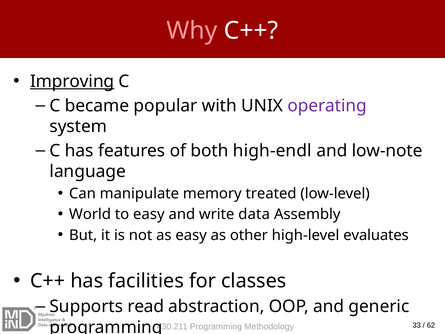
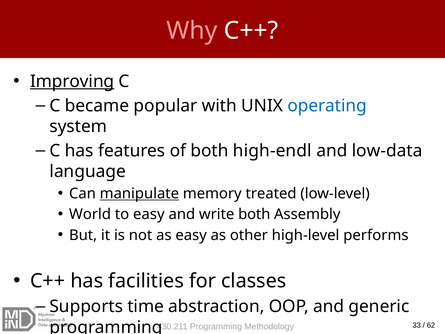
operating colour: purple -> blue (327, 106)
low-note: low-note -> low-data (387, 151)
manipulate underline: none -> present (139, 193)
write data: data -> both (254, 214)
evaluates: evaluates -> performs (376, 235)
read: read -> time (146, 306)
